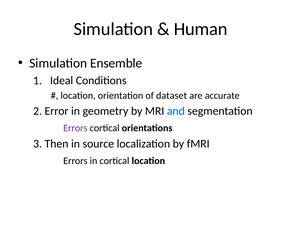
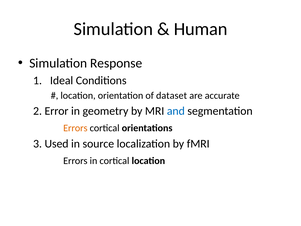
Ensemble: Ensemble -> Response (116, 63)
Errors colour: purple -> orange (75, 128)
Then: Then -> Used (57, 144)
